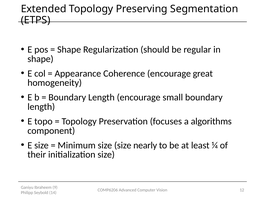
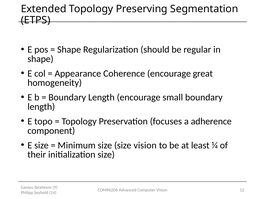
algorithms: algorithms -> adherence (211, 121)
size nearly: nearly -> vision (145, 145)
